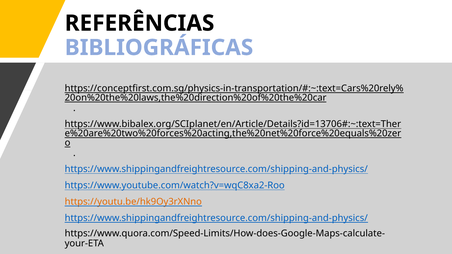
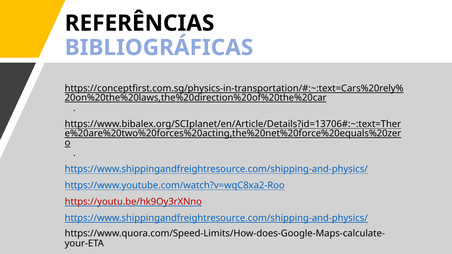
https://youtu.be/hk9Oy3rXNno colour: orange -> red (133, 202)
